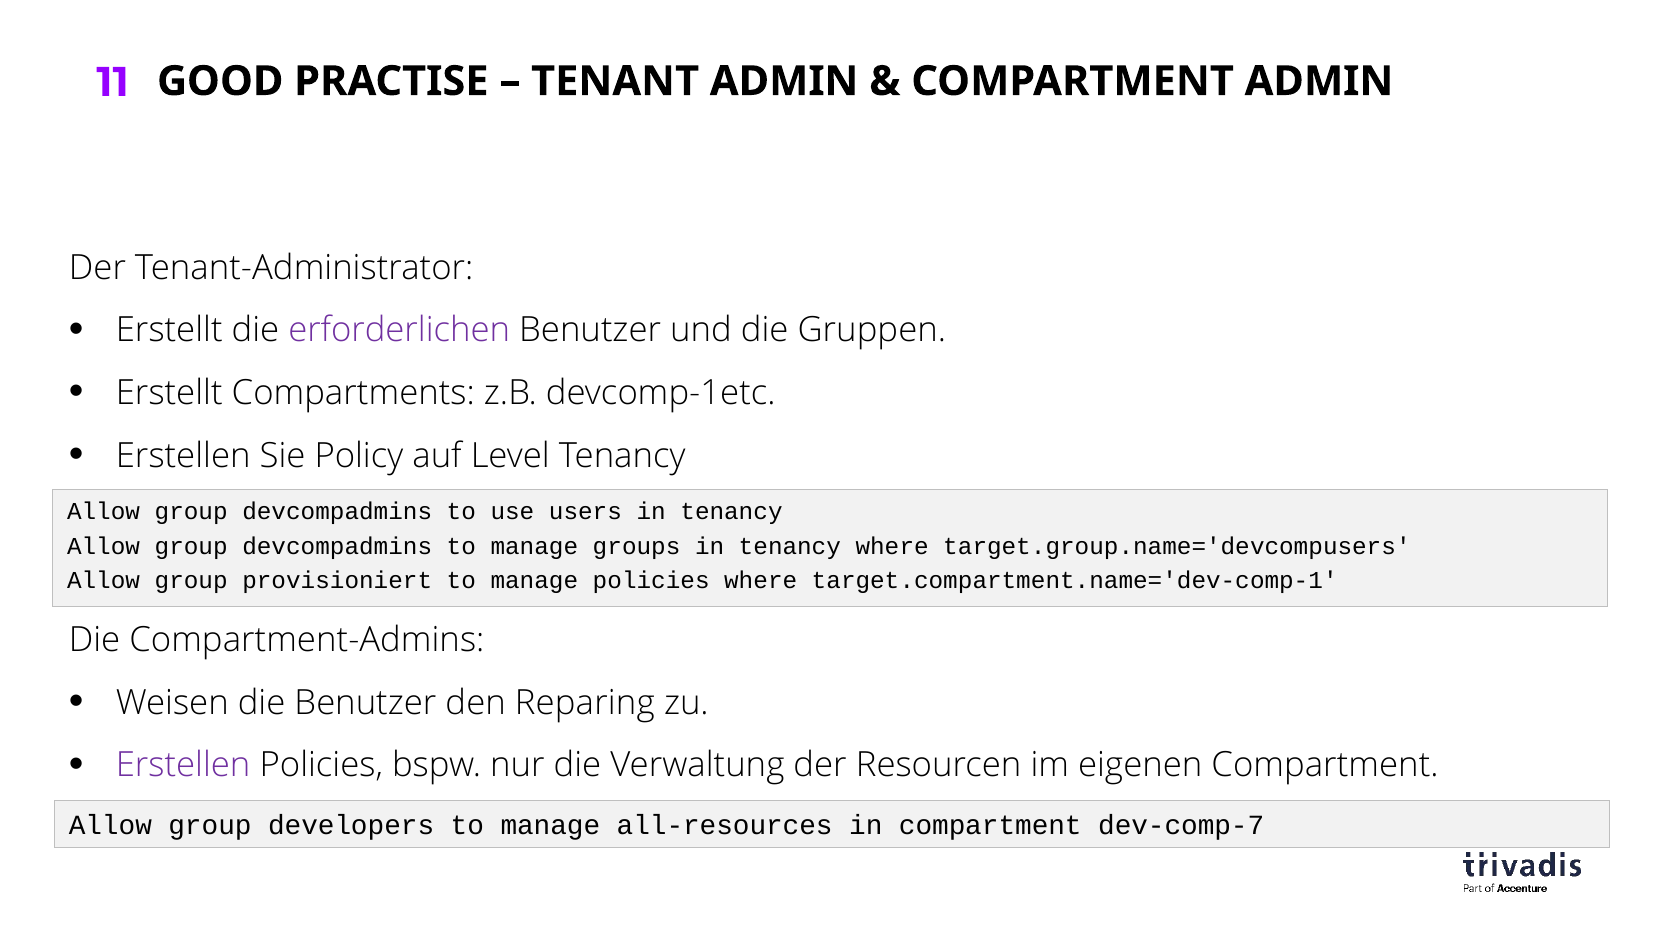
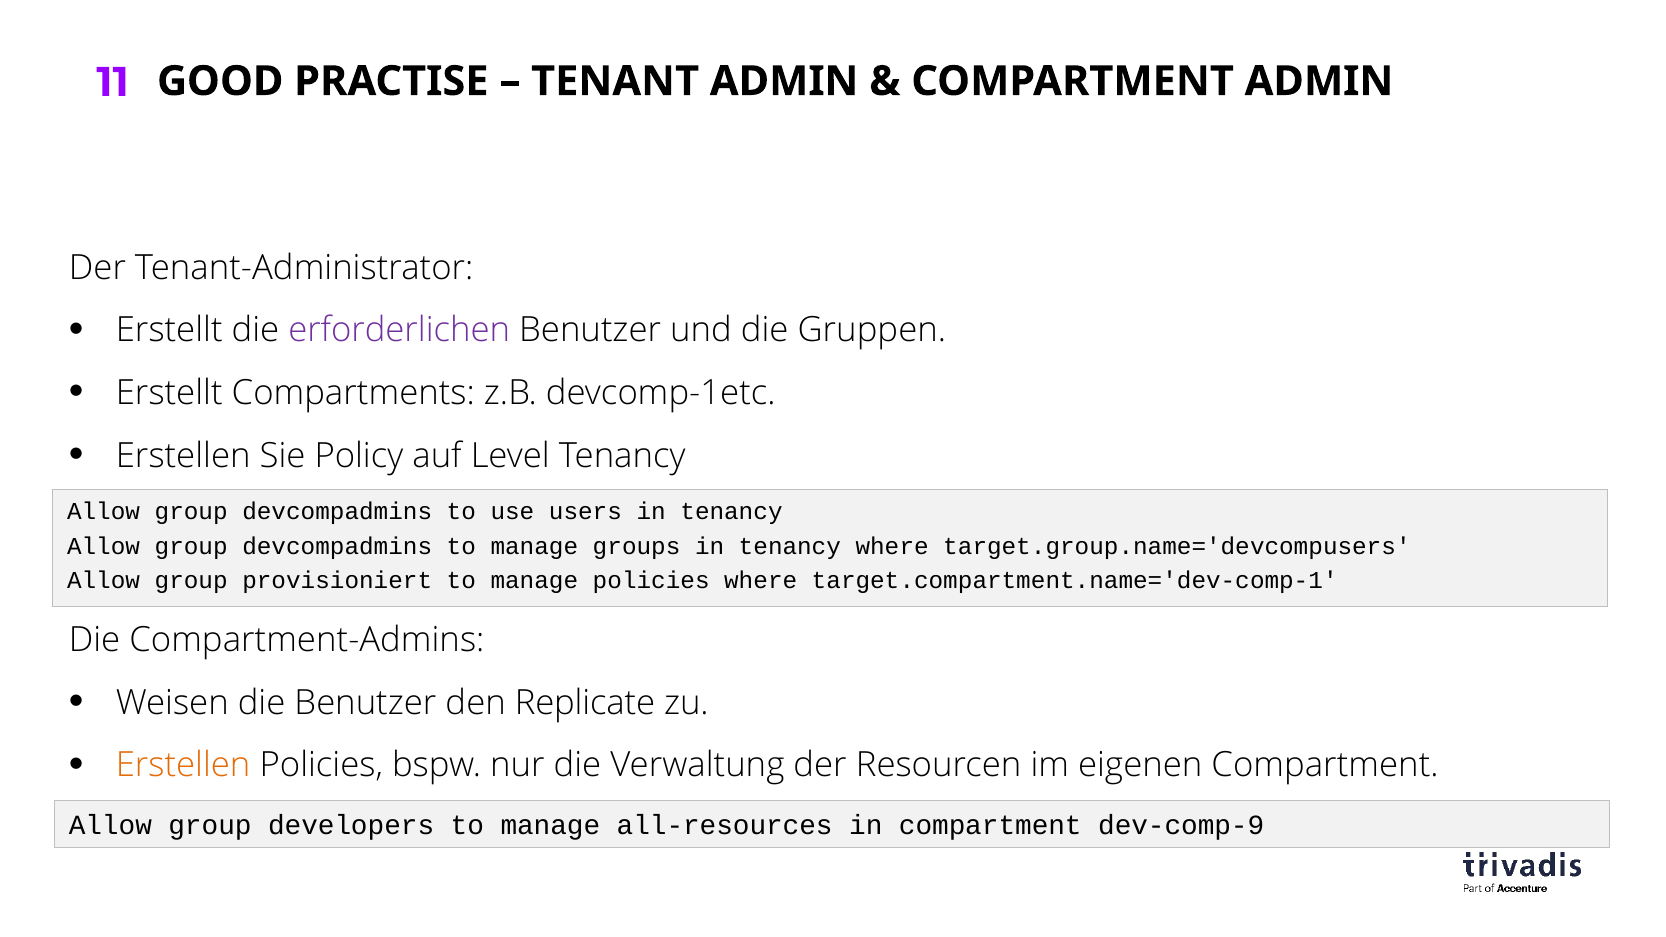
Reparing: Reparing -> Replicate (585, 703)
Erstellen colour: purple -> orange (183, 766)
dev-comp-7: dev-comp-7 -> dev-comp-9 (1181, 826)
